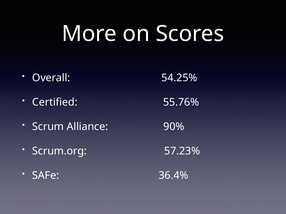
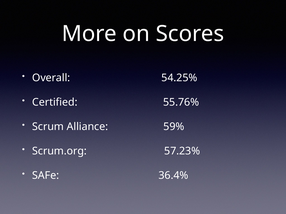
90%: 90% -> 59% (174, 127)
